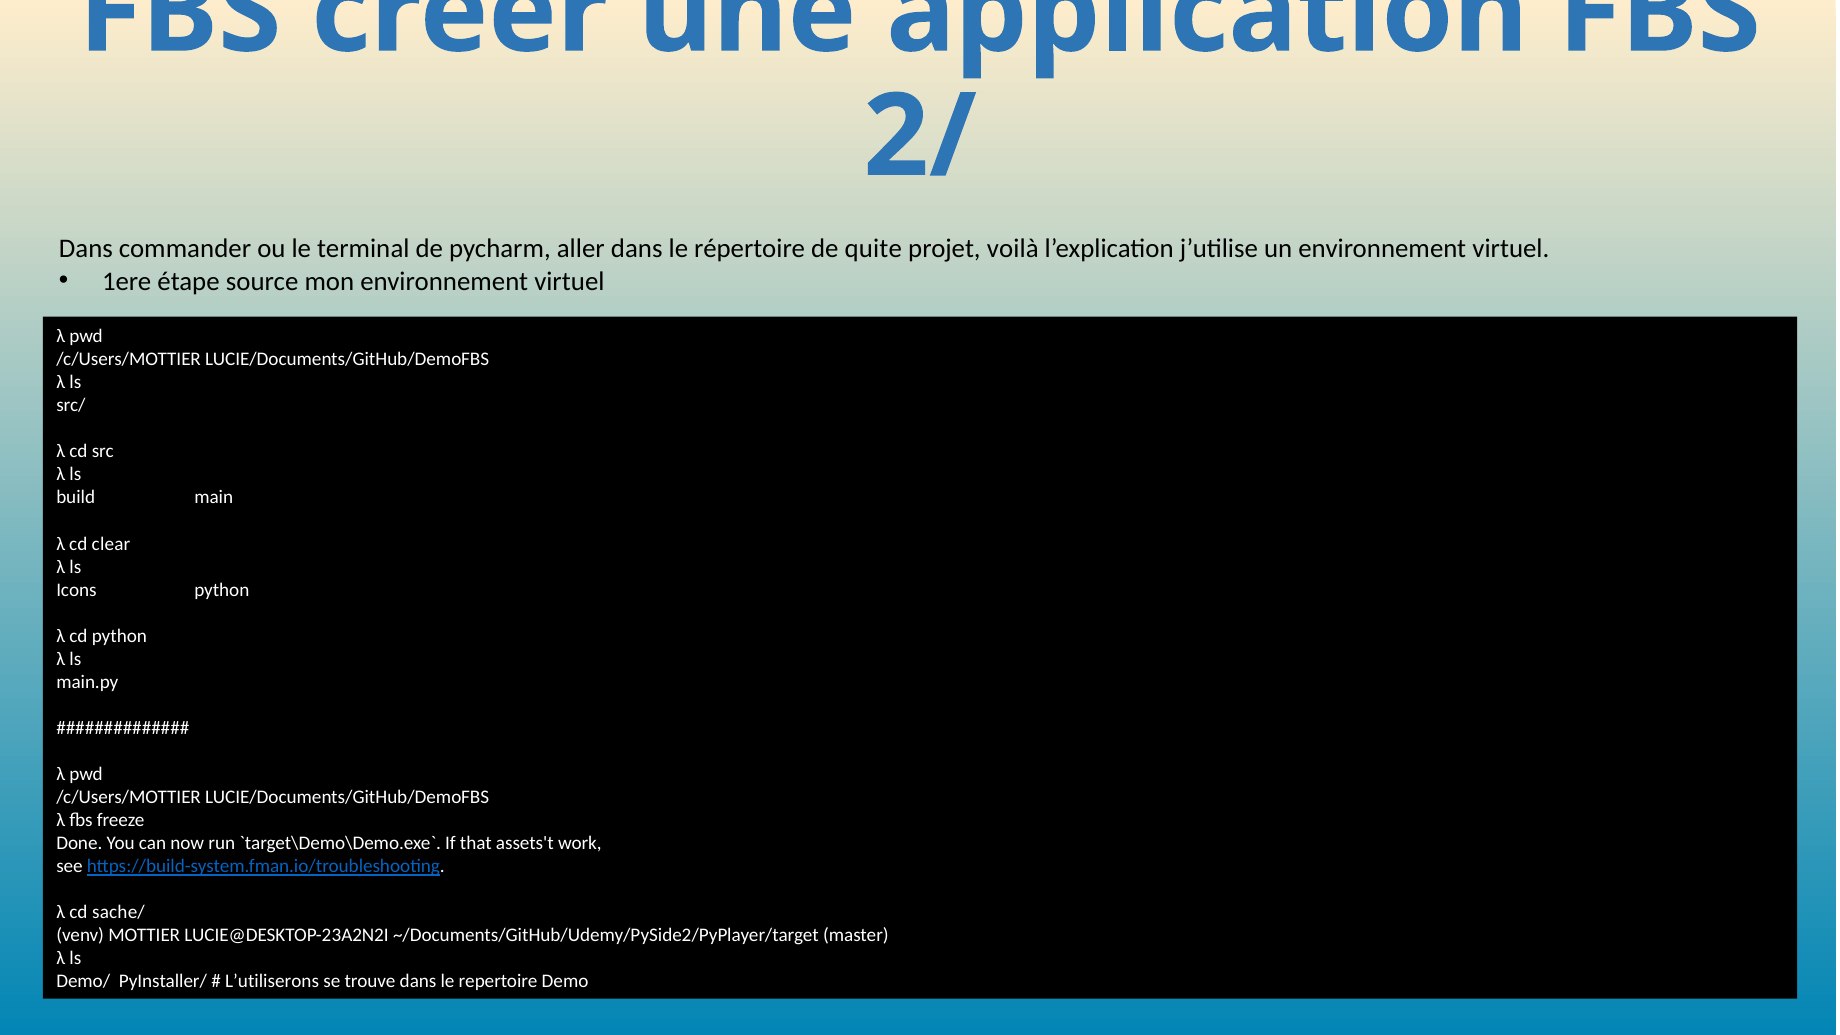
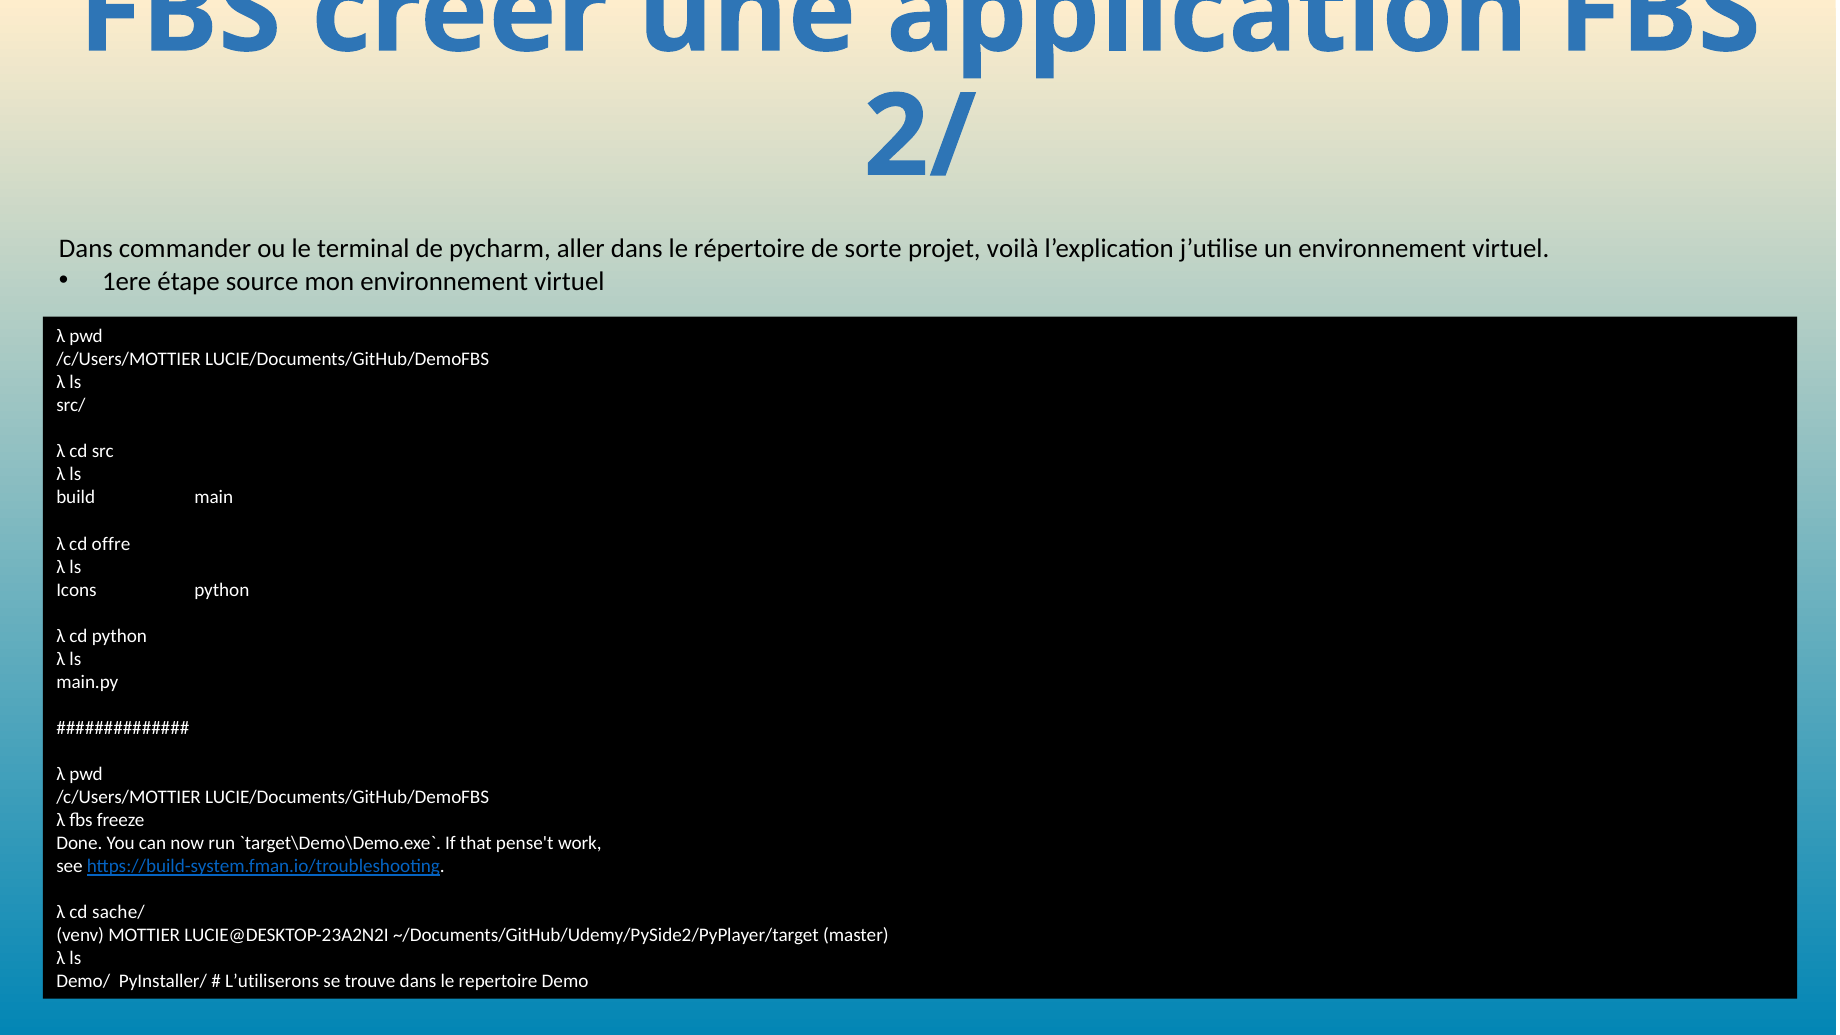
quite: quite -> sorte (873, 249)
clear: clear -> offre (111, 544)
assets't: assets't -> pense't (525, 843)
